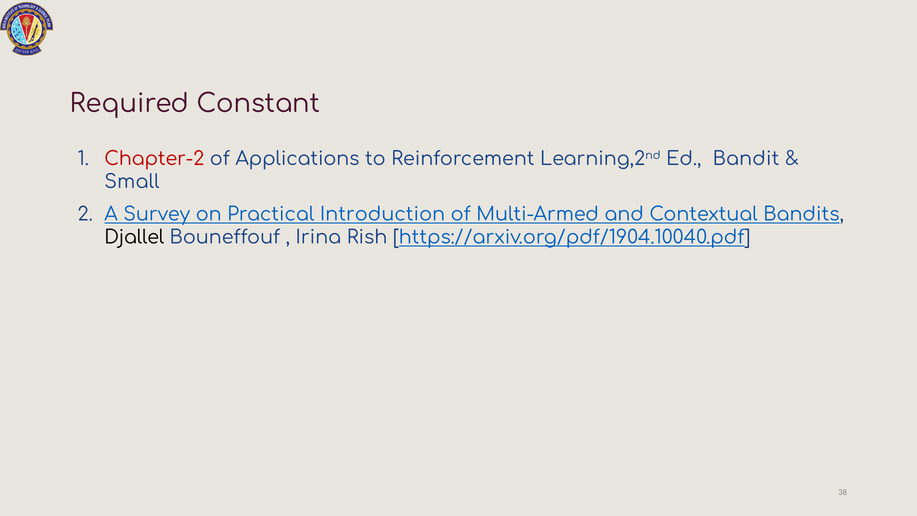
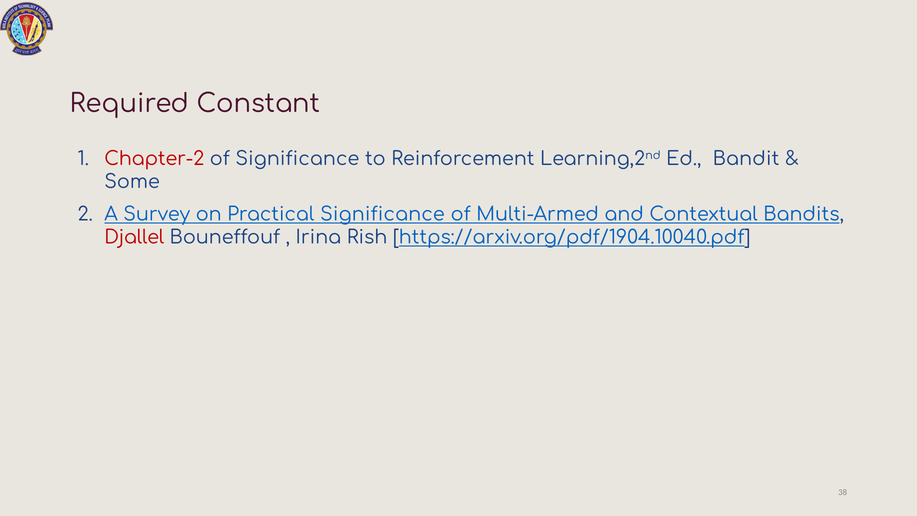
of Applications: Applications -> Significance (297, 159)
Small: Small -> Some (132, 182)
Practical Introduction: Introduction -> Significance (382, 214)
Djallel colour: black -> red (134, 237)
